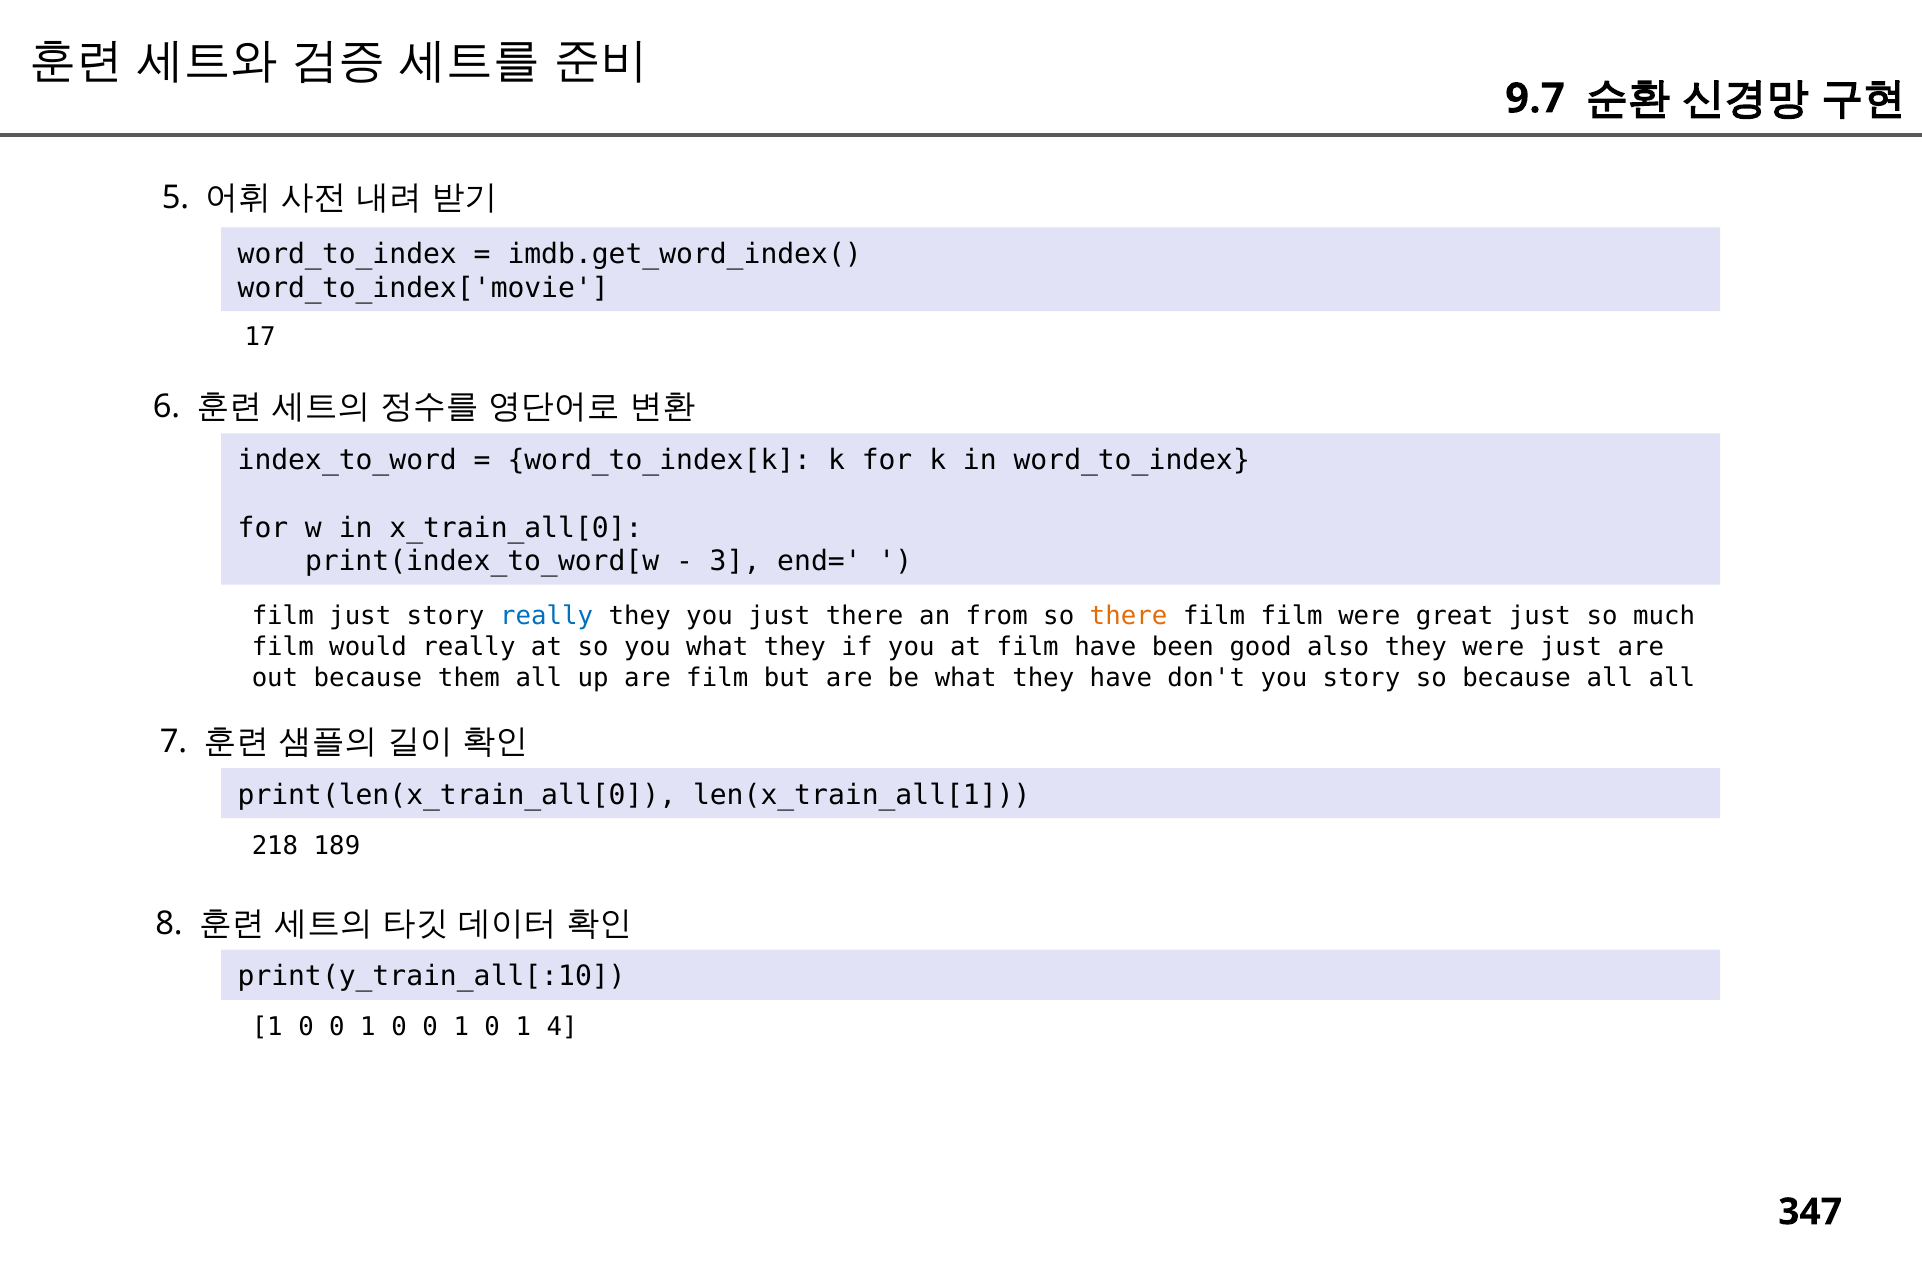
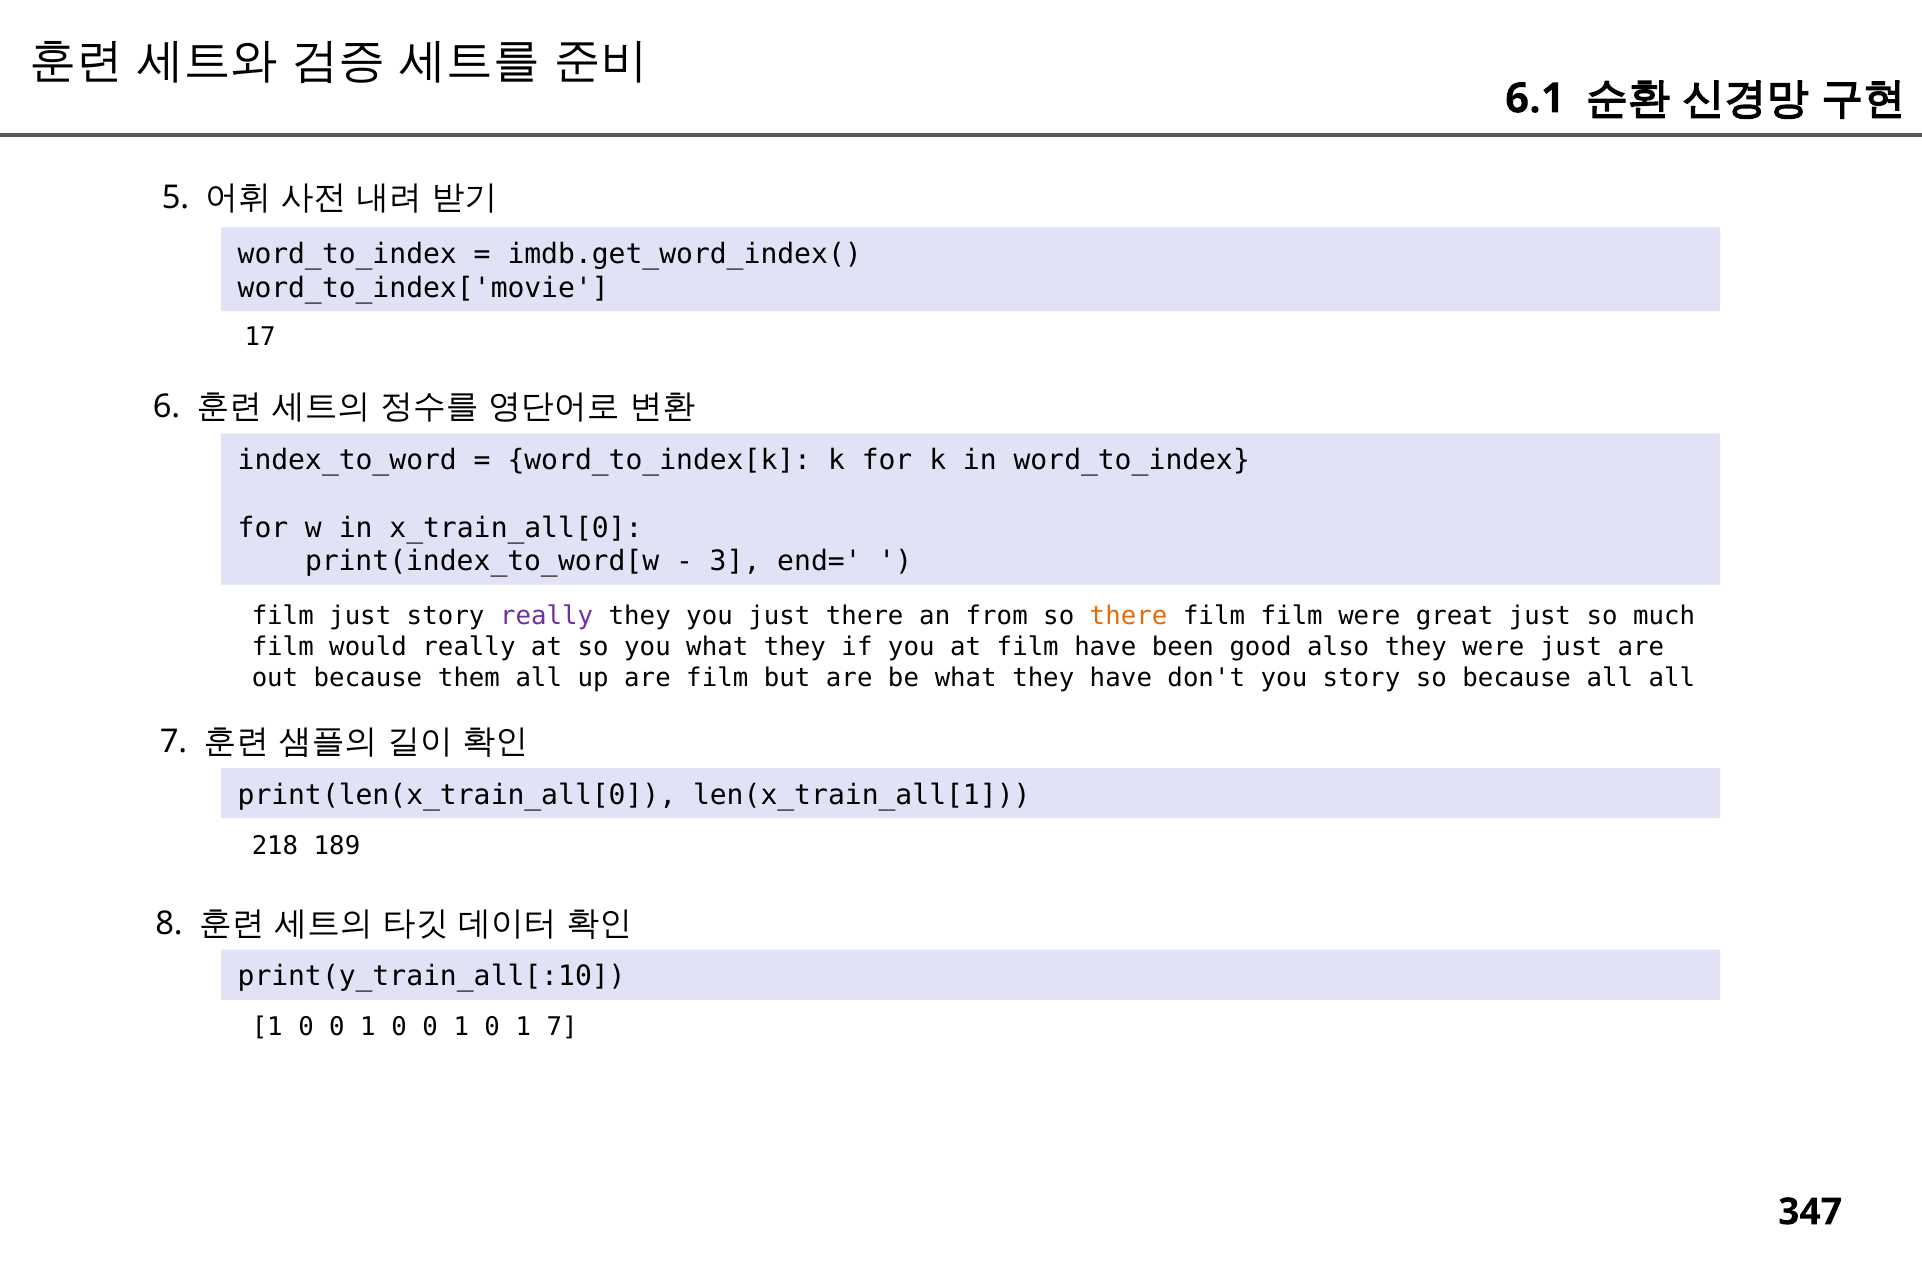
9.7: 9.7 -> 6.1 (1535, 99)
really colour: blue -> purple (547, 616)
1 4: 4 -> 7 (562, 1027)
